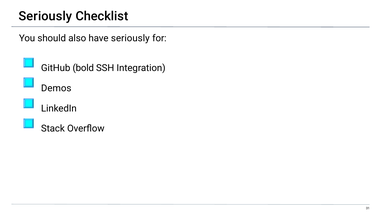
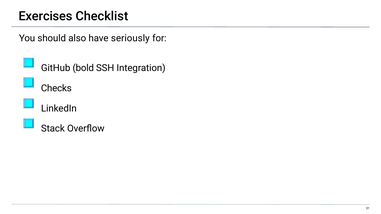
Seriously: Seriously -> Exercises (46, 16)
Demos: Demos -> Checks (56, 88)
